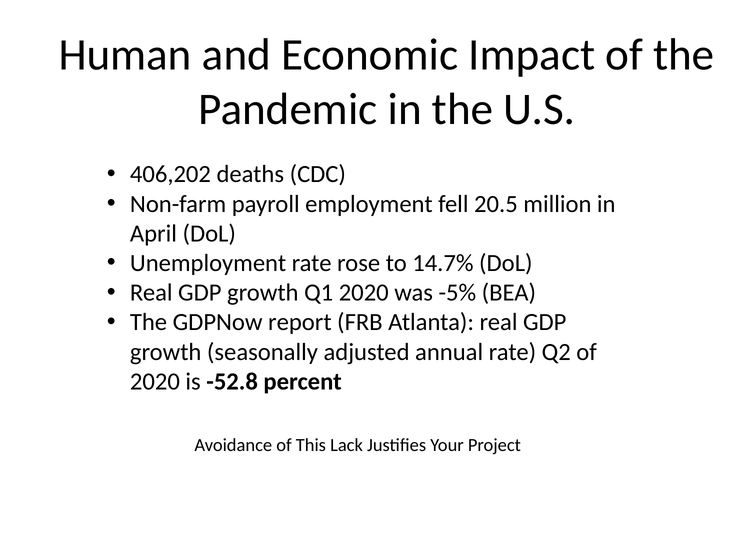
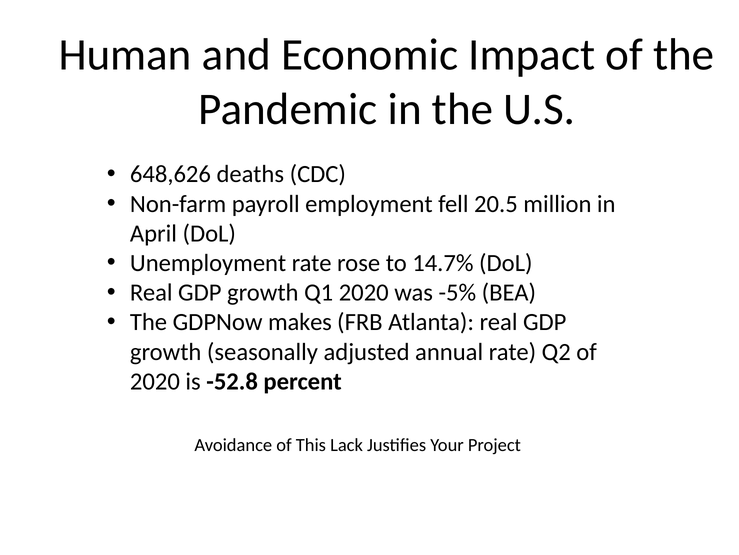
406,202: 406,202 -> 648,626 (170, 174)
report: report -> makes (300, 322)
